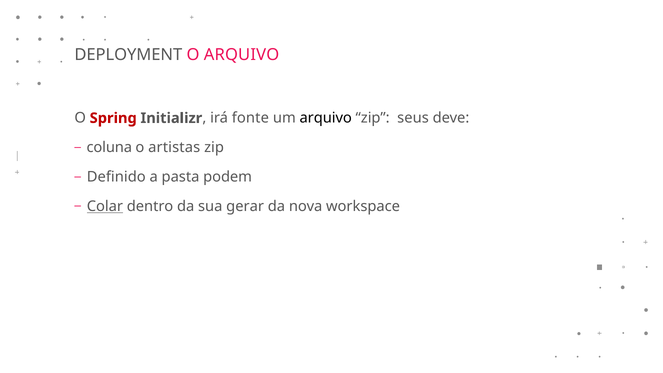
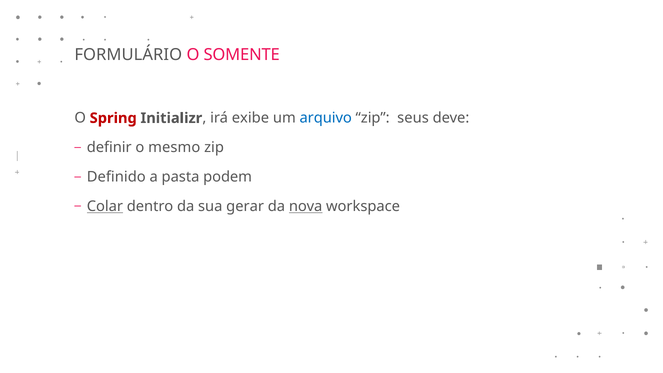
DEPLOYMENT: DEPLOYMENT -> FORMULÁRIO (128, 55)
O ARQUIVO: ARQUIVO -> SOMENTE (242, 55)
fonte: fonte -> exibe (250, 118)
arquivo colour: black -> blue (326, 118)
coluna: coluna -> definir (109, 148)
artistas: artistas -> mesmo (174, 148)
nova underline: none -> present (306, 207)
